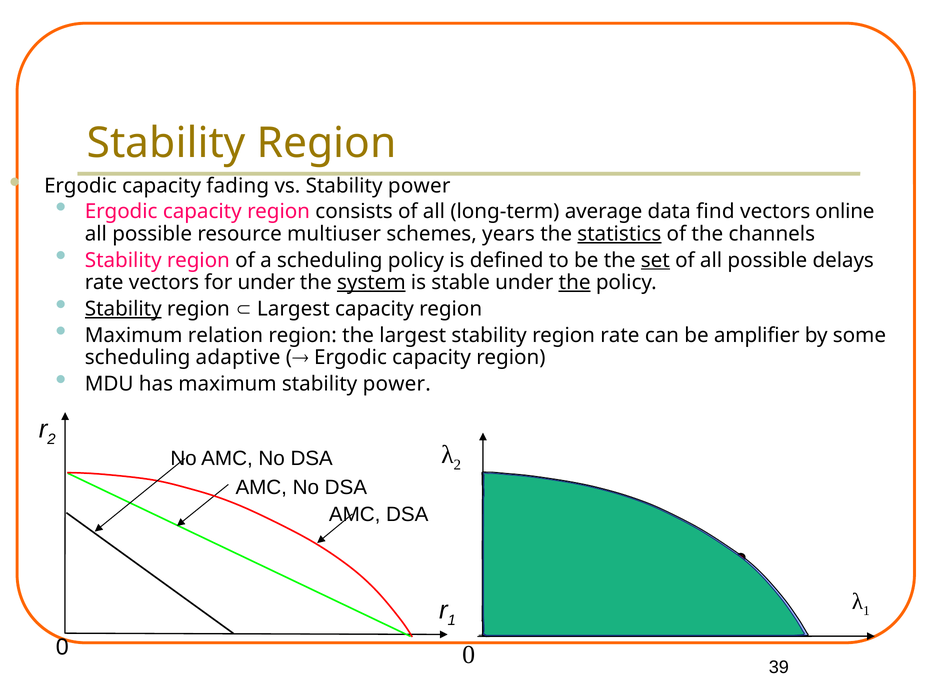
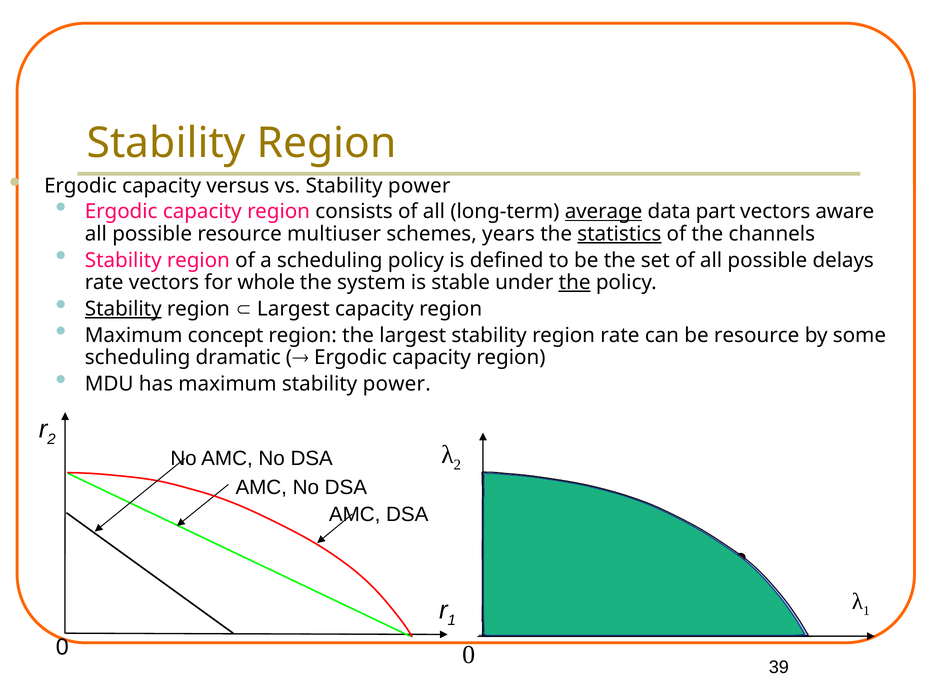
fading: fading -> versus (238, 186)
average underline: none -> present (604, 212)
find: find -> part (716, 212)
online: online -> aware (845, 212)
set underline: present -> none (655, 260)
for under: under -> whole (266, 283)
system underline: present -> none (371, 283)
relation: relation -> concept (226, 336)
be amplifier: amplifier -> resource (757, 336)
adaptive: adaptive -> dramatic (238, 358)
